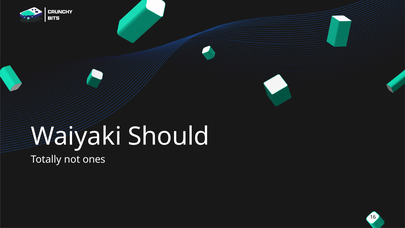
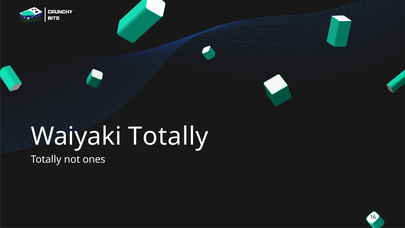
Waiyaki Should: Should -> Totally (168, 136)
